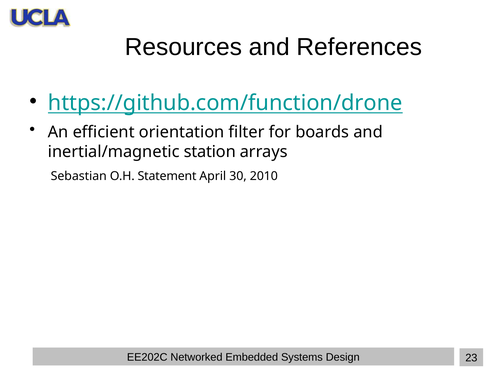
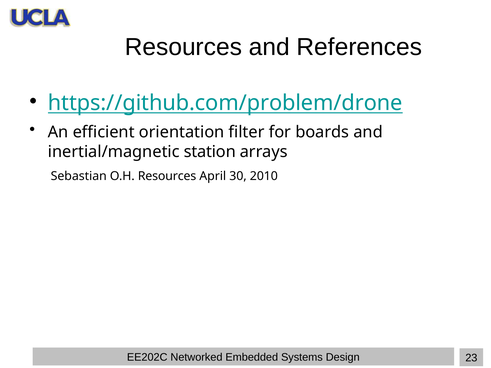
https://github.com/function/drone: https://github.com/function/drone -> https://github.com/problem/drone (225, 103)
O.H Statement: Statement -> Resources (167, 176)
